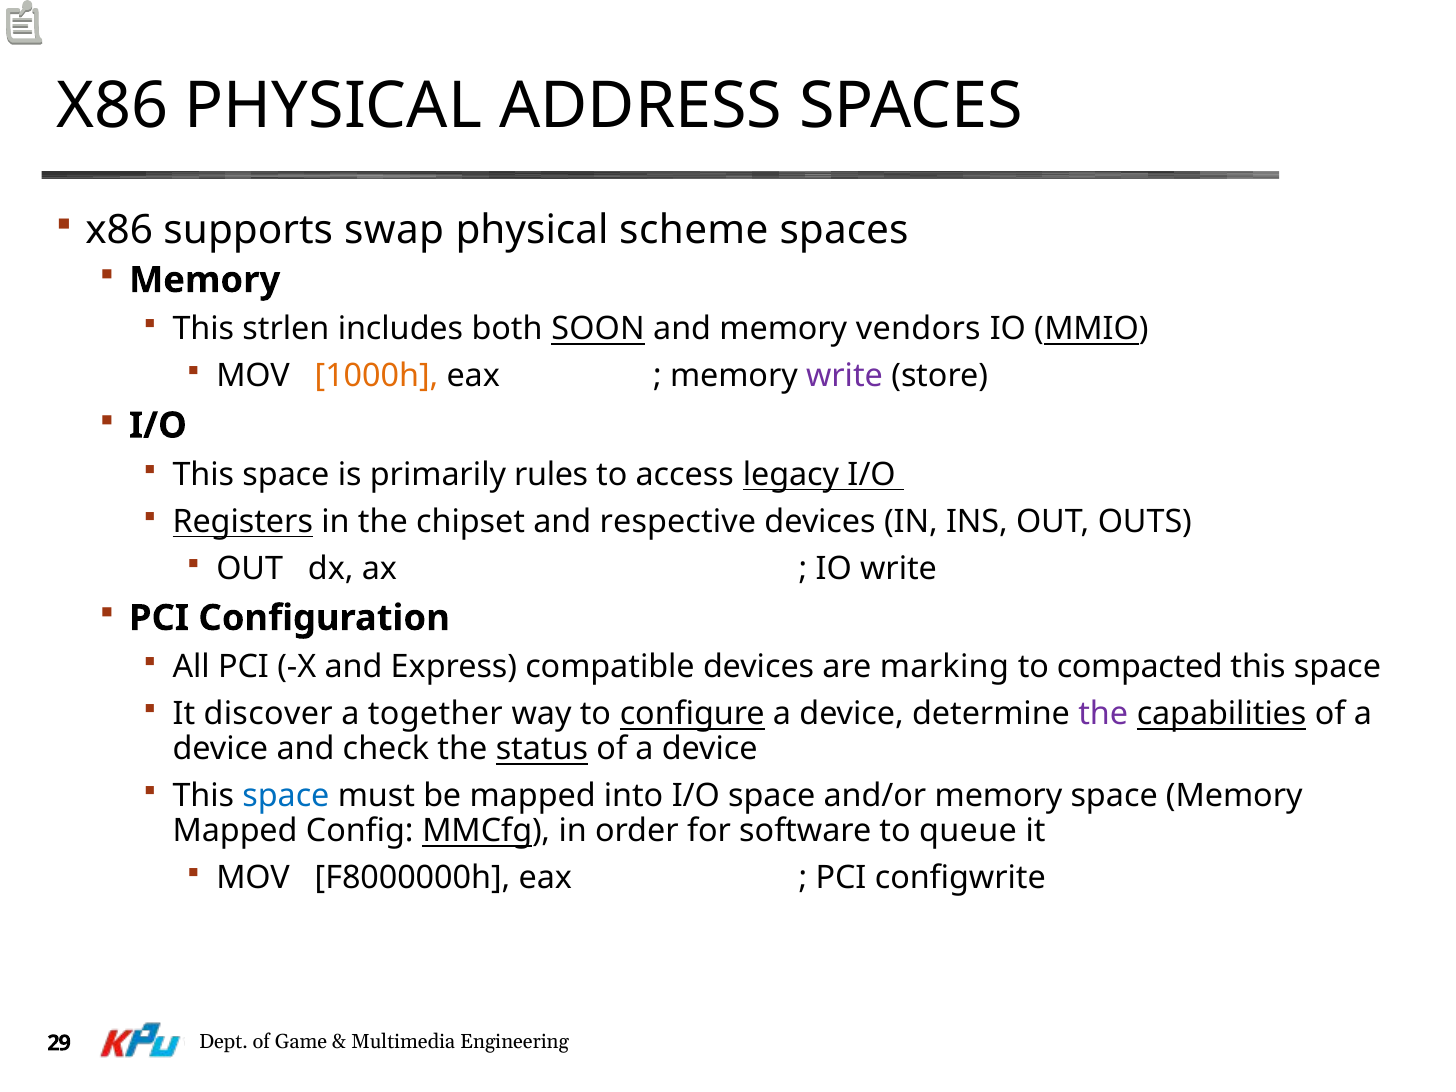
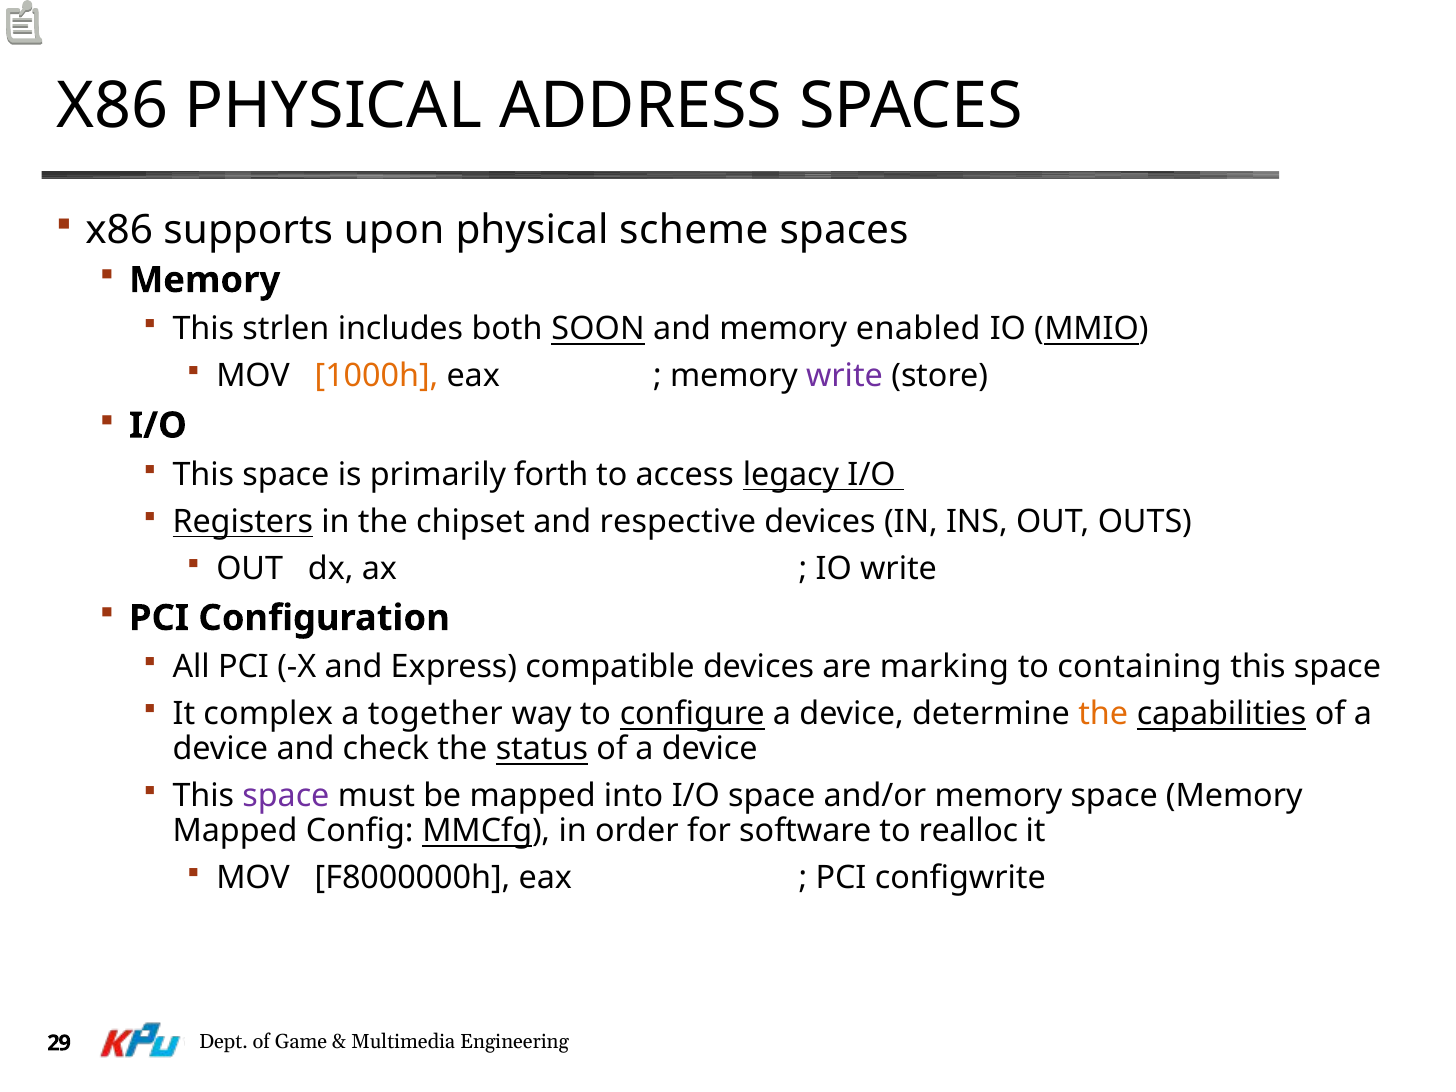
swap: swap -> upon (394, 230)
vendors: vendors -> enabled (918, 329)
rules: rules -> forth (551, 475)
compacted: compacted -> containing (1139, 667)
discover: discover -> complex (268, 714)
the colour: purple -> orange (1103, 714)
space colour: blue -> purple (286, 796)
queue: queue -> realloc (968, 831)
